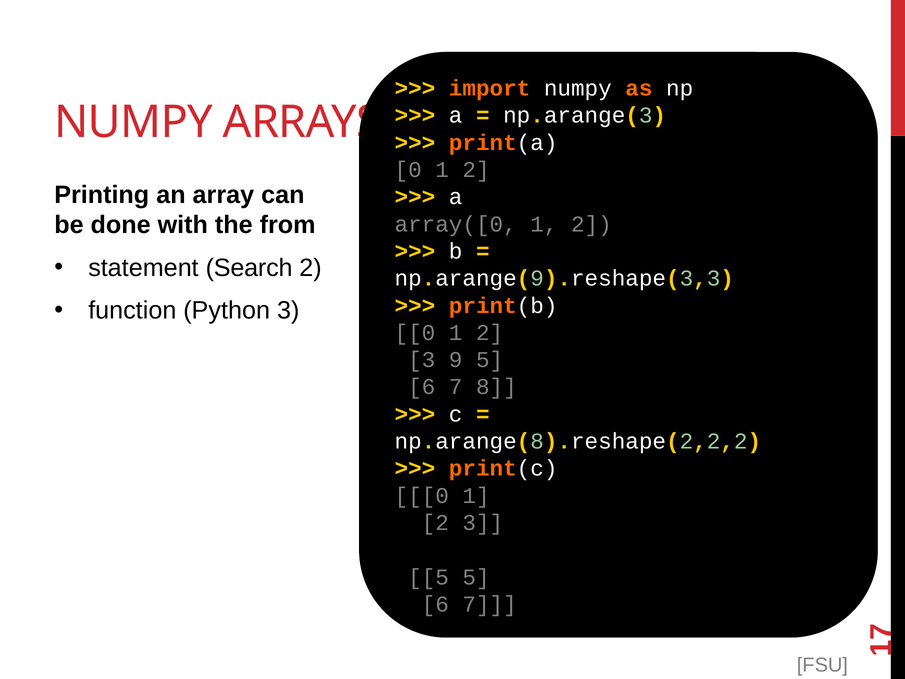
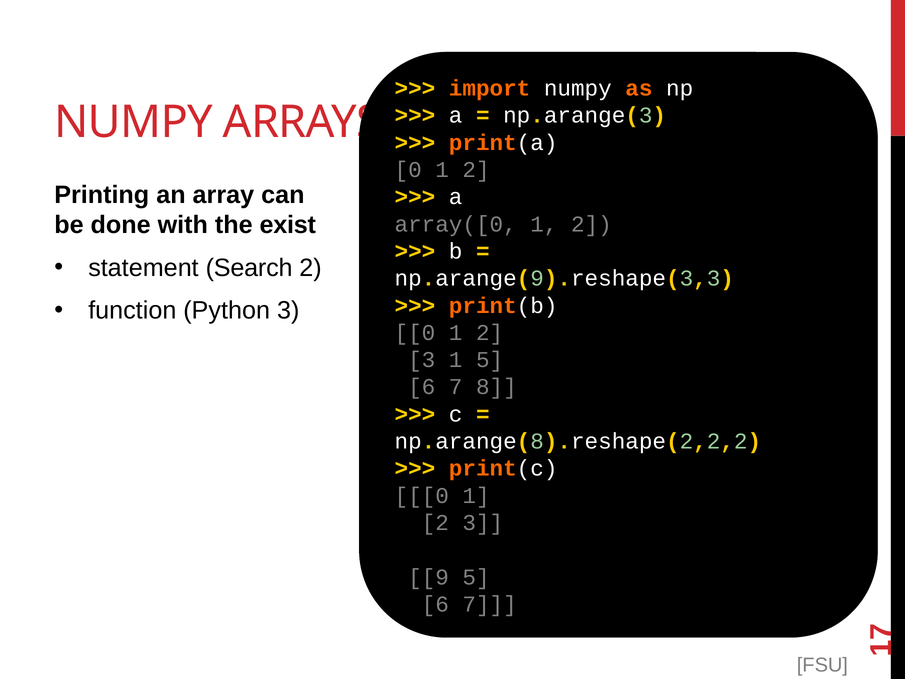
from: from -> exist (288, 225)
3 9: 9 -> 1 (456, 360)
5: 5 -> 9 (429, 577)
